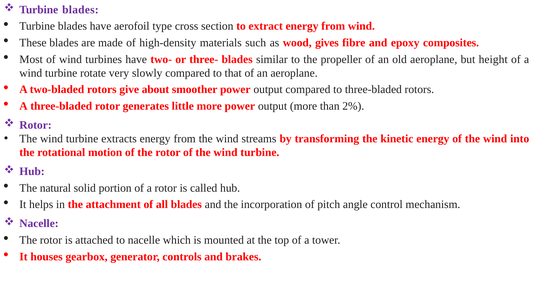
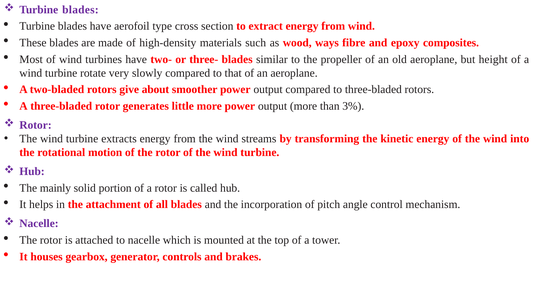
gives: gives -> ways (327, 43)
2%: 2% -> 3% (353, 106)
natural: natural -> mainly (55, 188)
